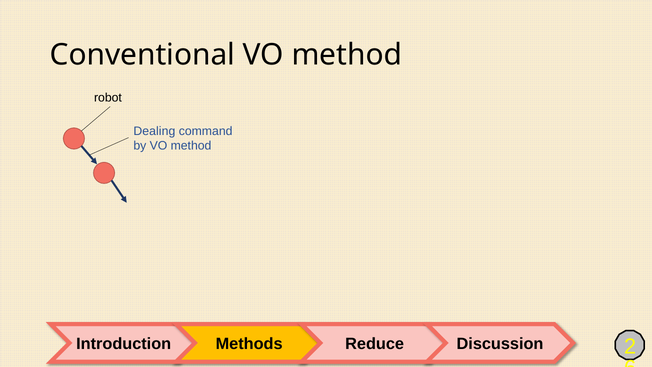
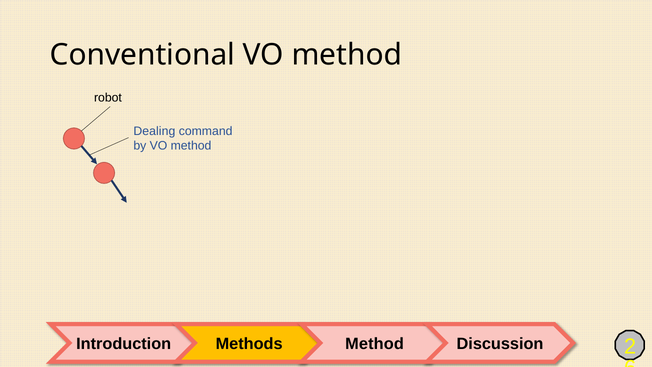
Methods Reduce: Reduce -> Method (375, 344)
